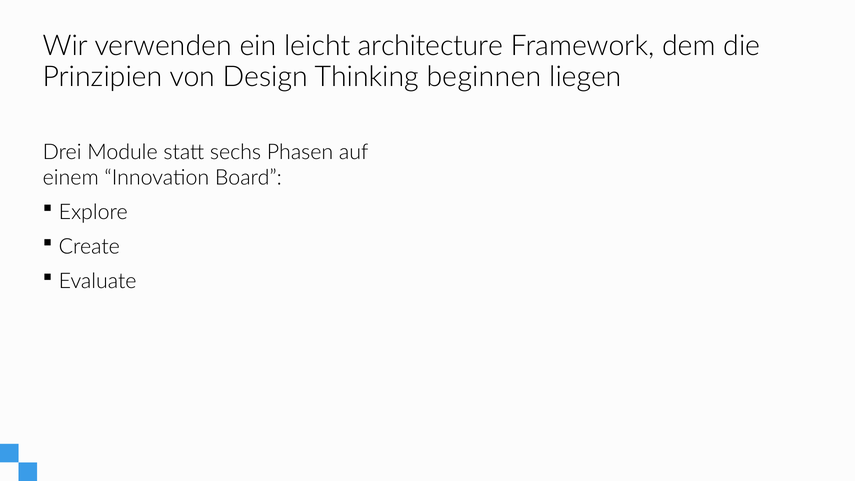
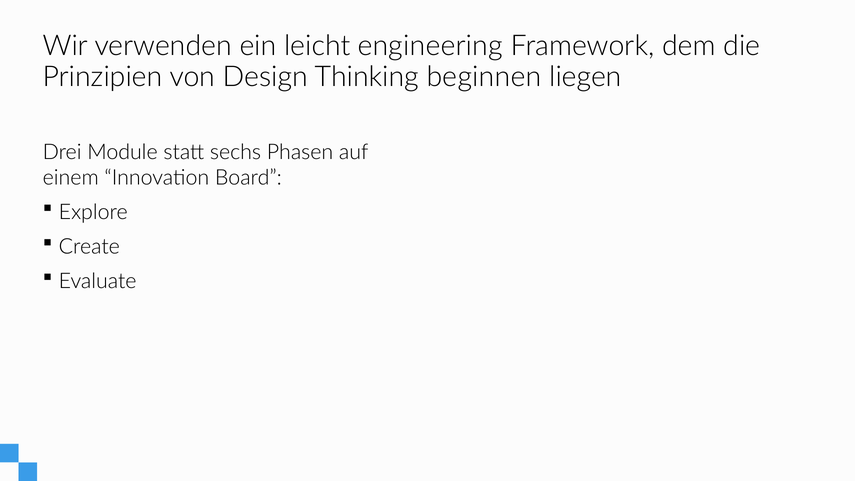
architecture: architecture -> engineering (430, 46)
